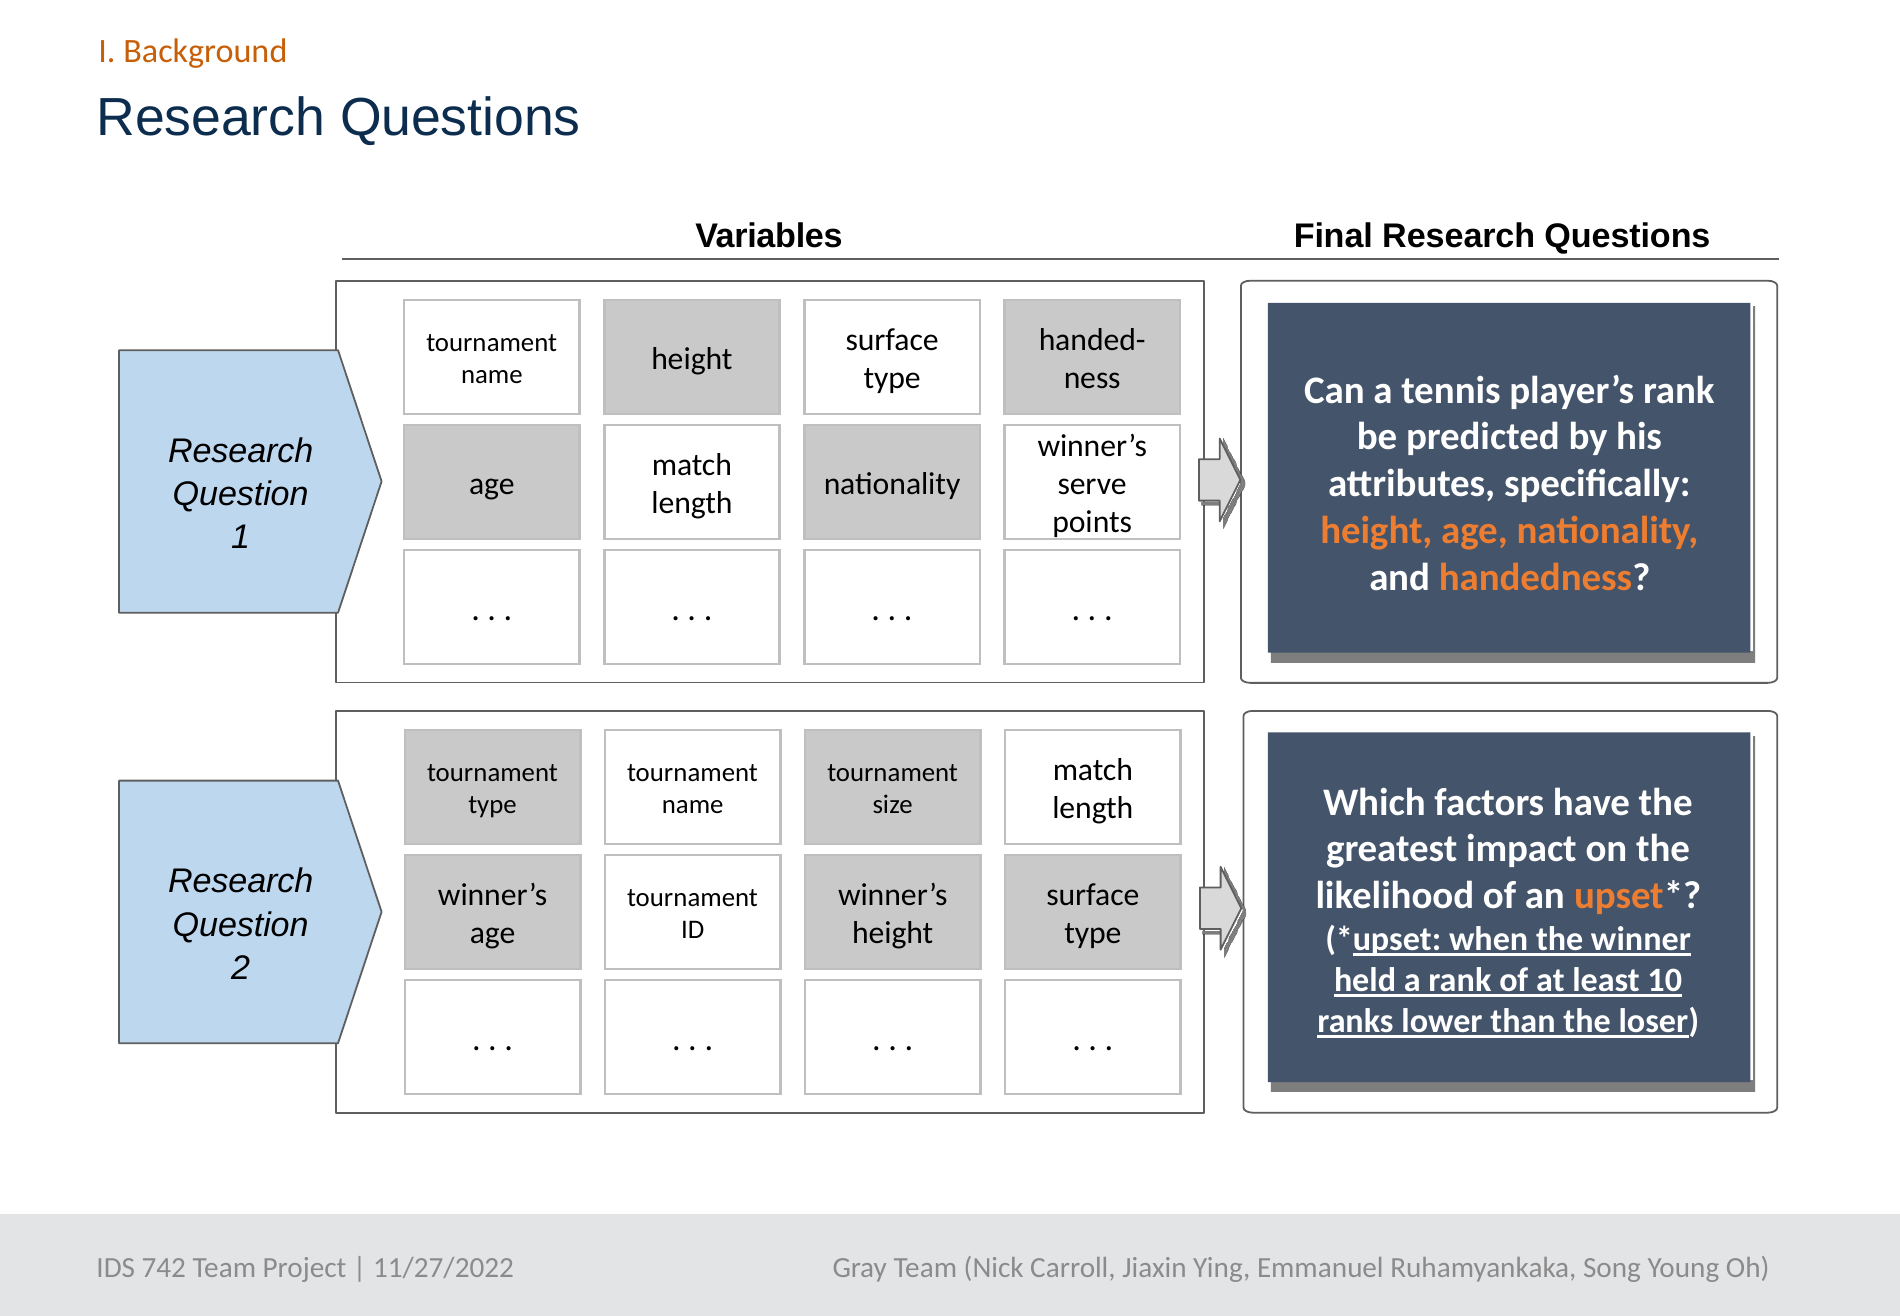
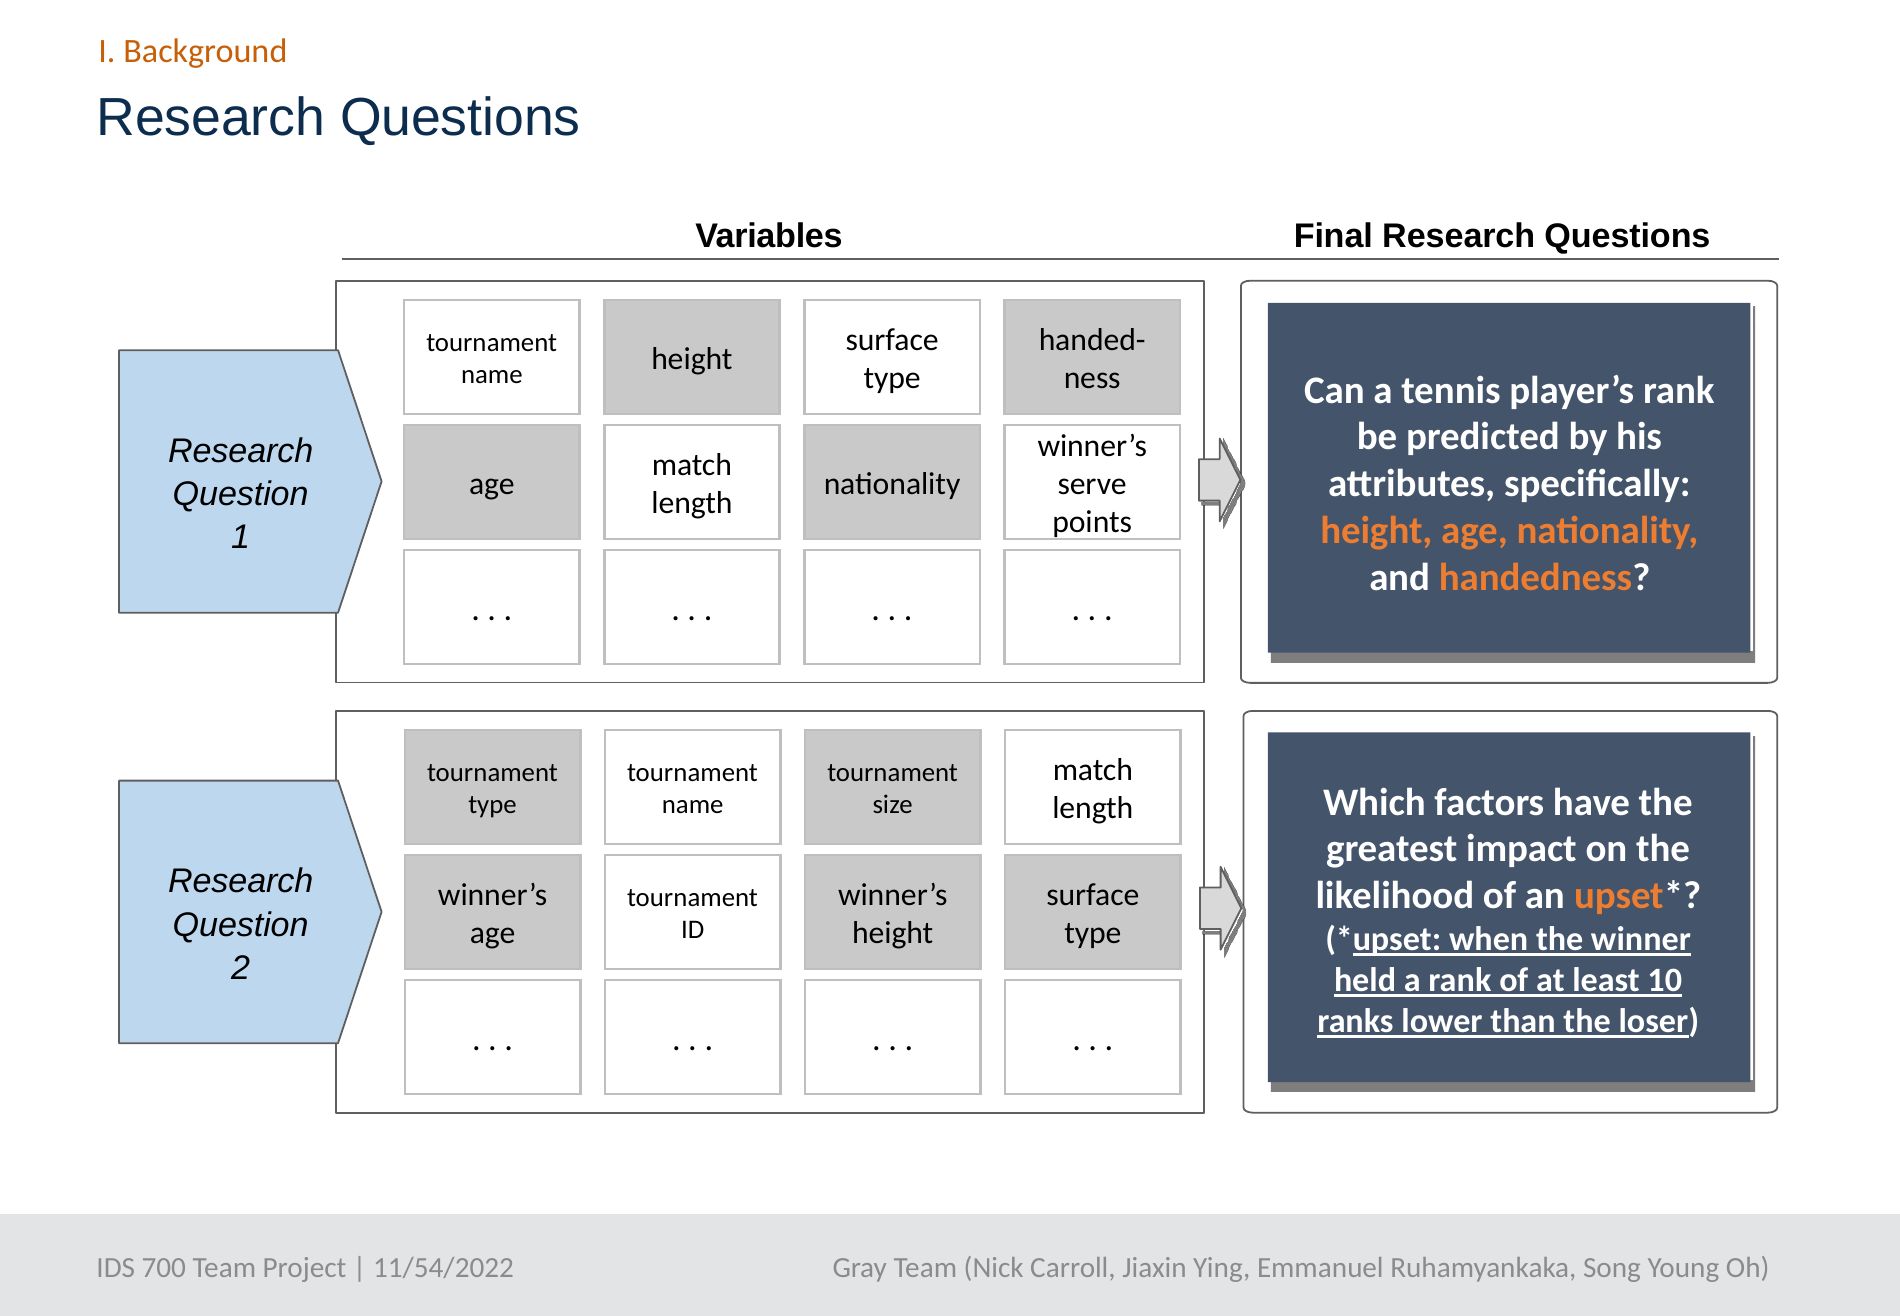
742: 742 -> 700 (164, 1267)
11/27/2022: 11/27/2022 -> 11/54/2022 (443, 1267)
